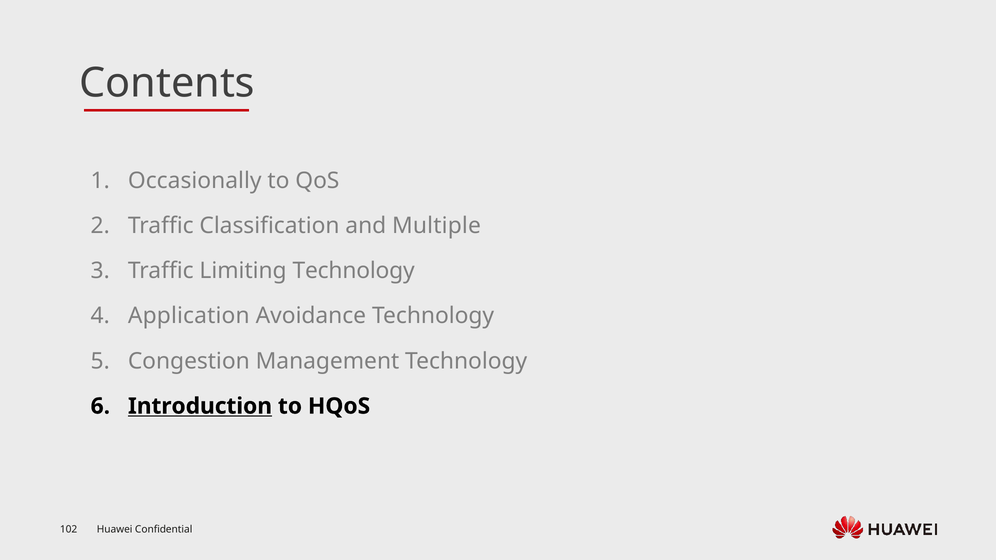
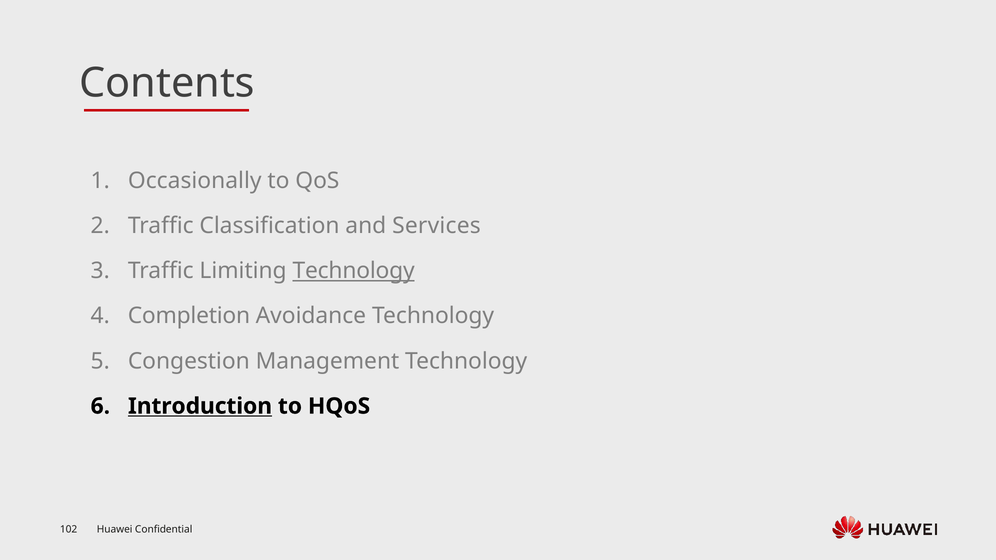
Multiple: Multiple -> Services (436, 226)
Technology underline: none -> present (354, 271)
Application: Application -> Completion (189, 316)
